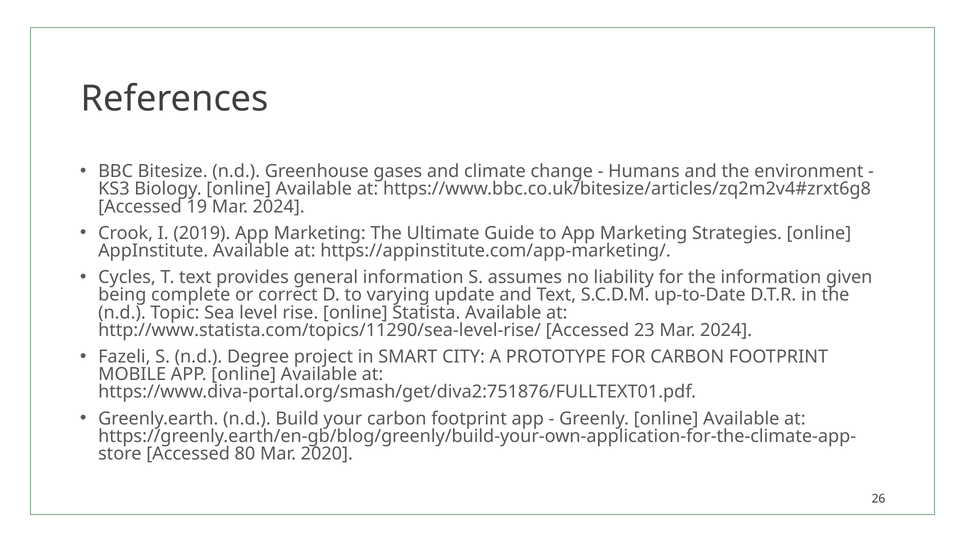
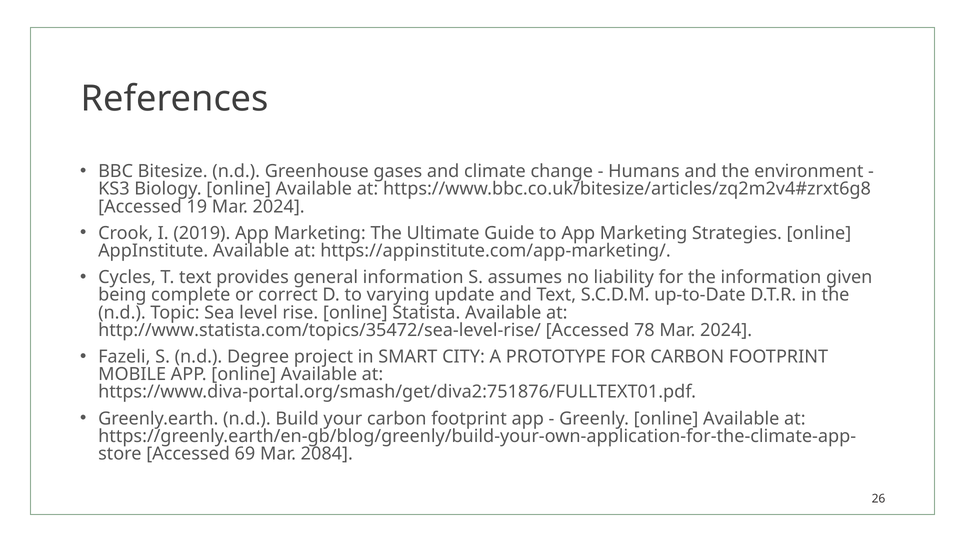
http://www.statista.com/topics/11290/sea-level-rise/: http://www.statista.com/topics/11290/sea-level-rise/ -> http://www.statista.com/topics/35472/sea-level-rise/ (320, 330)
23: 23 -> 78 (644, 330)
80: 80 -> 69 (245, 454)
2020: 2020 -> 2084 (327, 454)
